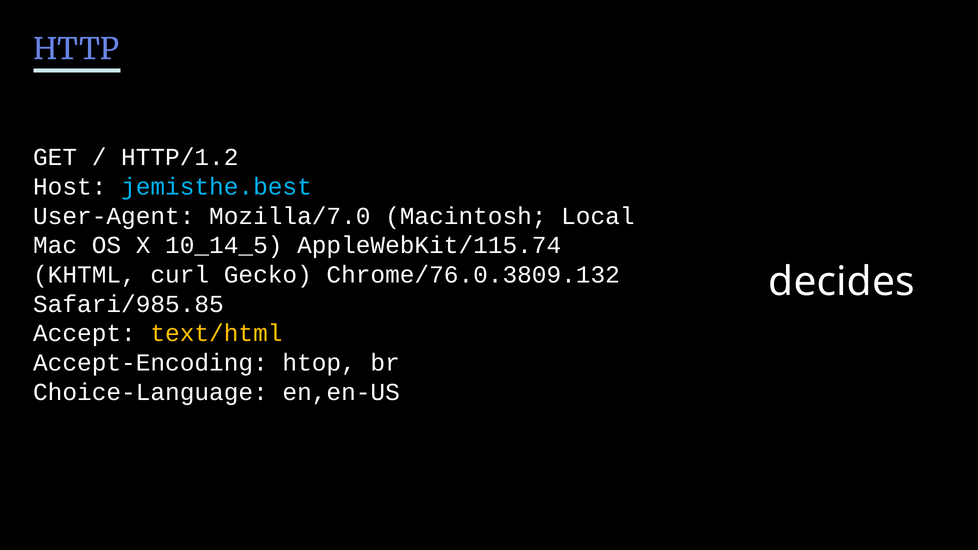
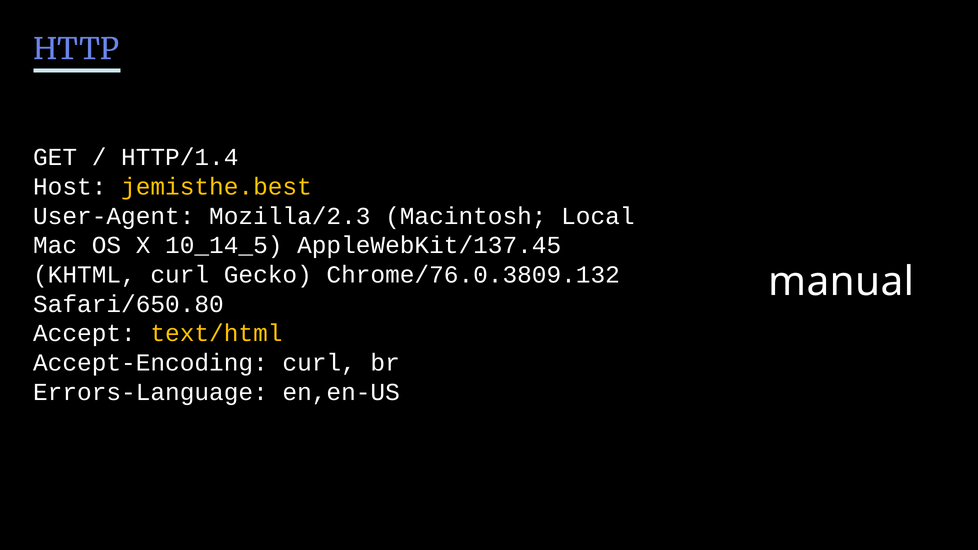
HTTP/1.2: HTTP/1.2 -> HTTP/1.4 (180, 157)
jemisthe.best colour: light blue -> yellow (216, 187)
Mozilla/7.0: Mozilla/7.0 -> Mozilla/2.3 (290, 216)
AppleWebKit/115.74: AppleWebKit/115.74 -> AppleWebKit/137.45 (429, 245)
decides: decides -> manual (841, 282)
Safari/985.85: Safari/985.85 -> Safari/650.80 (128, 304)
Accept-Encoding htop: htop -> curl (319, 363)
Choice-Language: Choice-Language -> Errors-Language (150, 392)
